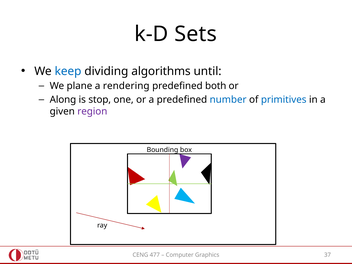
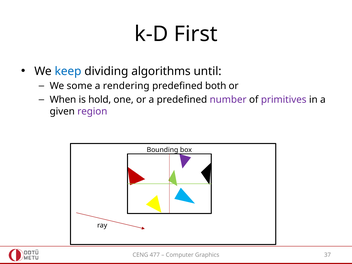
Sets: Sets -> First (196, 34)
plane: plane -> some (79, 86)
Along: Along -> When (63, 100)
stop: stop -> hold (100, 100)
number colour: blue -> purple (228, 100)
primitives colour: blue -> purple (284, 100)
